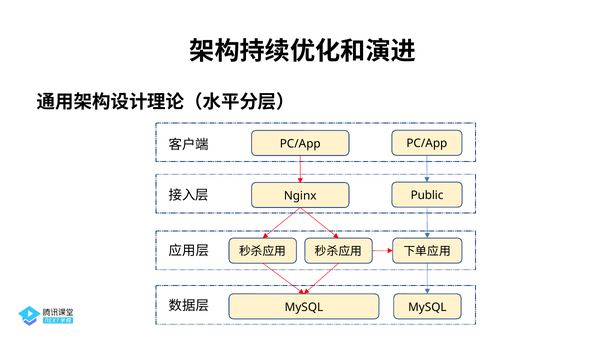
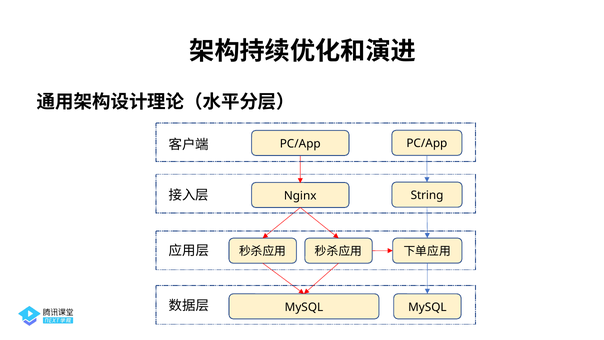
Public: Public -> String (427, 195)
